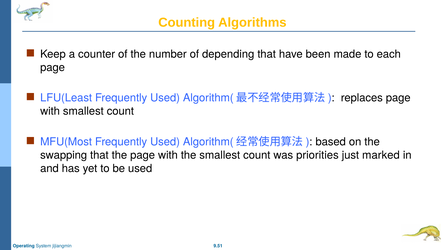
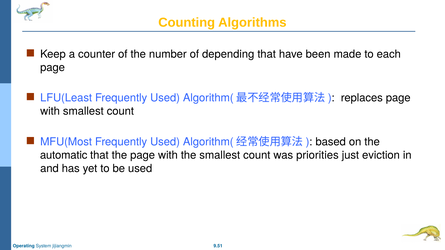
swapping: swapping -> automatic (64, 155)
marked: marked -> eviction (381, 155)
